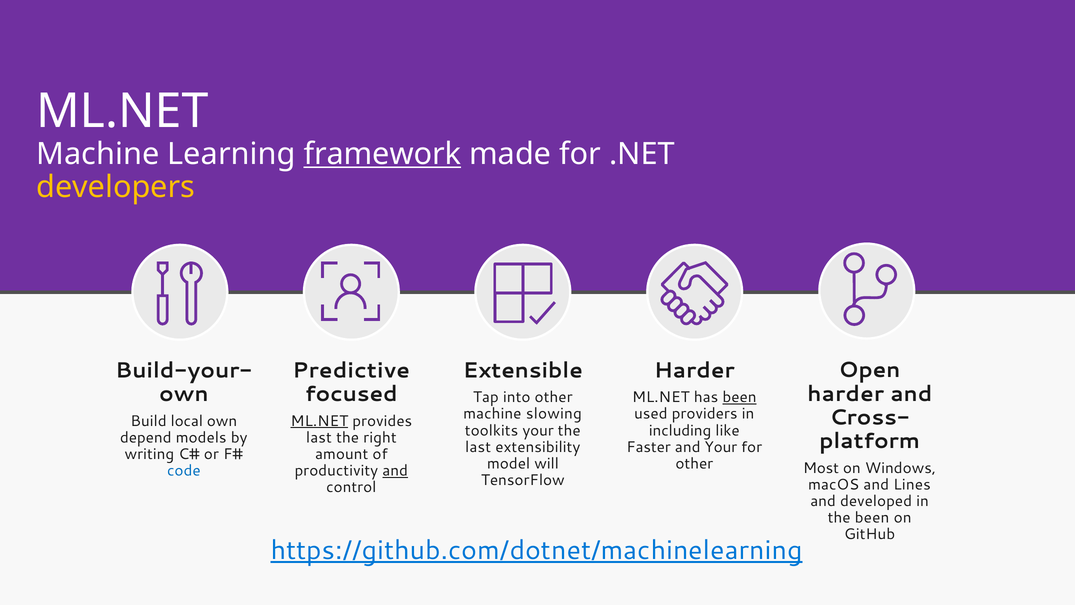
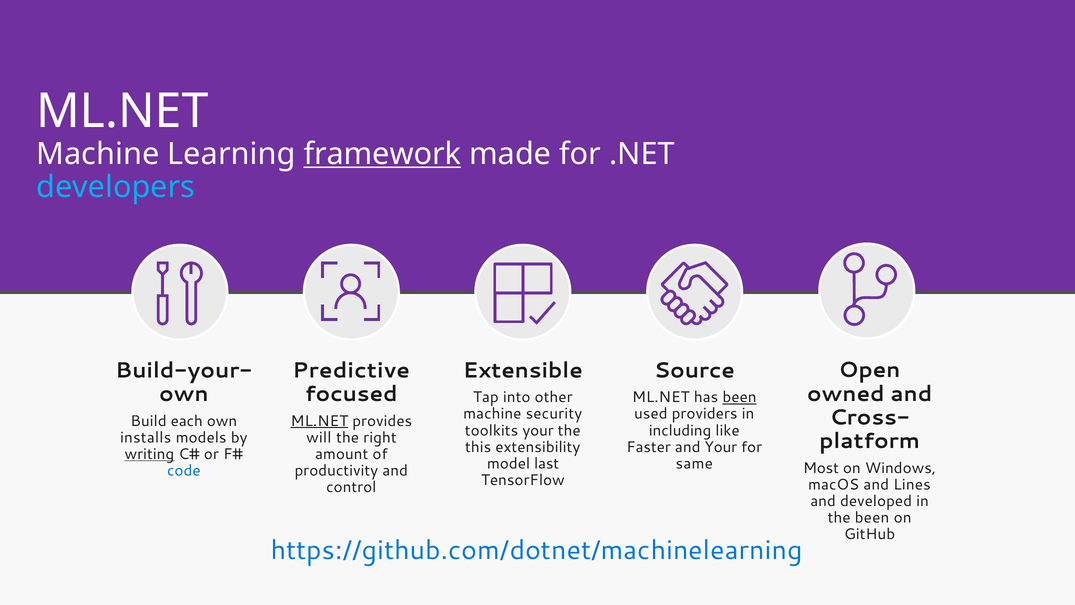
developers colour: yellow -> light blue (116, 187)
Harder: Harder -> Source (694, 370)
harder: harder -> owned (846, 394)
slowing: slowing -> security (554, 414)
local: local -> each (187, 421)
depend: depend -> installs (146, 437)
last: last -> will (319, 437)
last: last -> this (478, 447)
writing underline: none -> present (149, 454)
will: will -> last (547, 463)
other: other -> same (694, 463)
and underline: present -> none (395, 470)
https://github.com/dotnet/machinelearning underline: present -> none (537, 550)
